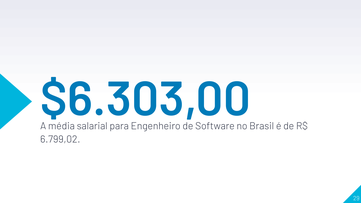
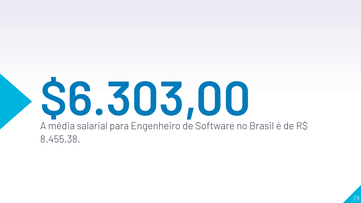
6.799,02: 6.799,02 -> 8.455,38 (60, 139)
